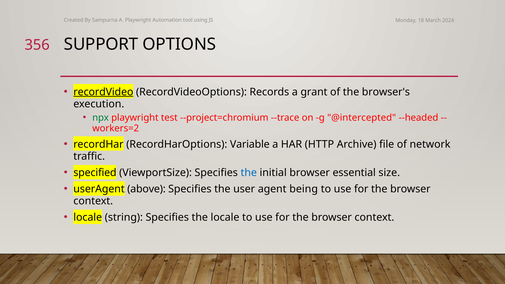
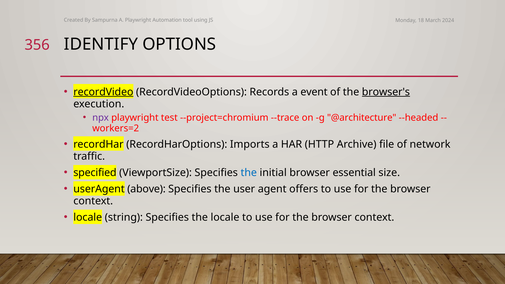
SUPPORT: SUPPORT -> IDENTIFY (101, 44)
grant: grant -> event (314, 92)
browser's underline: none -> present (386, 92)
npx colour: green -> purple (101, 118)
@intercepted: @intercepted -> @architecture (362, 118)
Variable: Variable -> Imports (250, 144)
being: being -> offers (304, 189)
